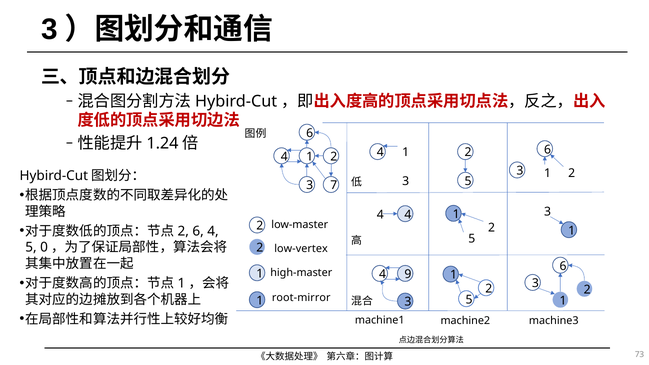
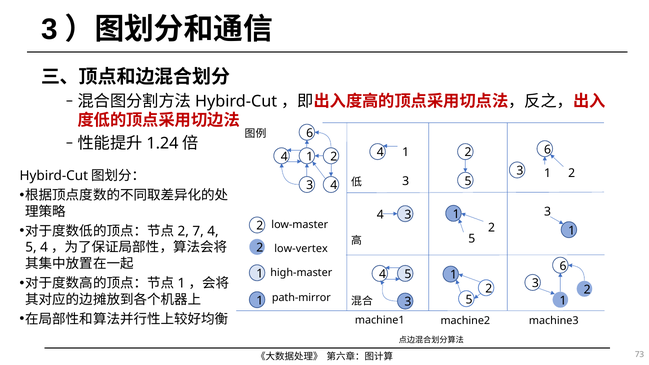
7: 7 -> 4 (334, 185)
4 4: 4 -> 3 (408, 215)
2 6: 6 -> 7 (198, 231)
5 0: 0 -> 4 (44, 248)
9: 9 -> 5 (408, 274)
root-mirror: root-mirror -> path-mirror (301, 298)
